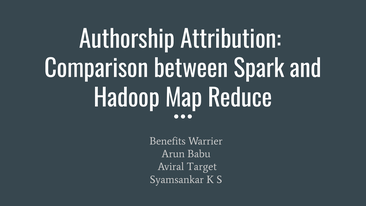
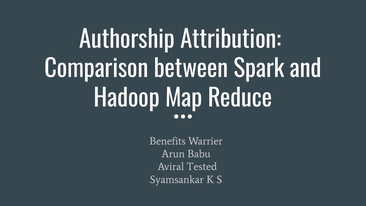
Target: Target -> Tested (202, 167)
